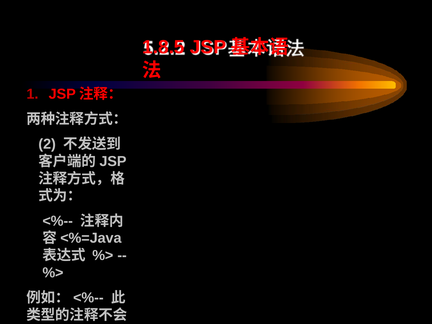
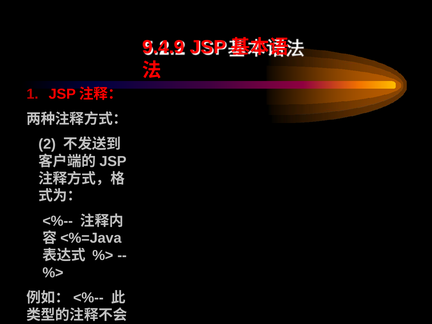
1.8.5: 1.8.5 -> 9.4.9 (163, 47)
